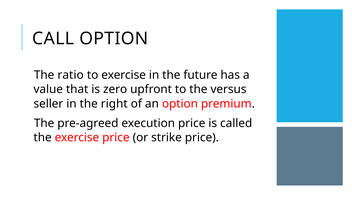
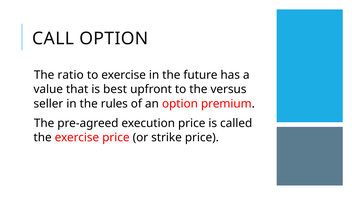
zero: zero -> best (115, 89)
right: right -> rules (114, 104)
